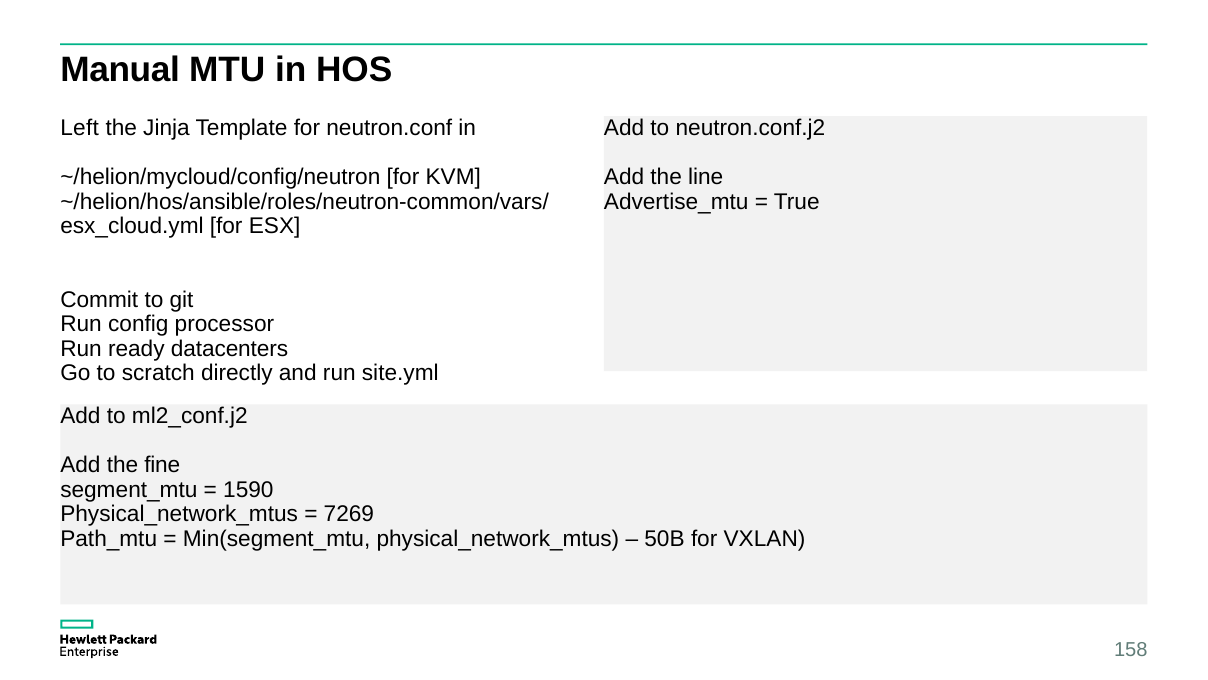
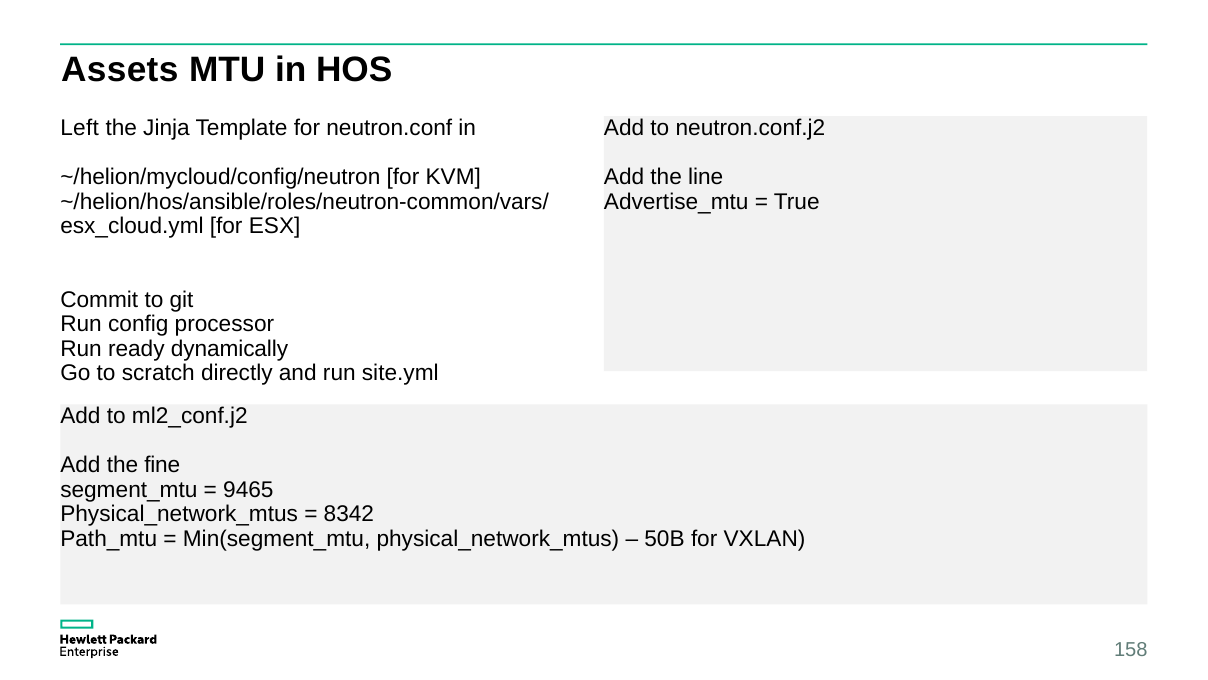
Manual: Manual -> Assets (120, 70)
datacenters: datacenters -> dynamically (230, 348)
1590: 1590 -> 9465 (248, 490)
7269: 7269 -> 8342 (349, 514)
